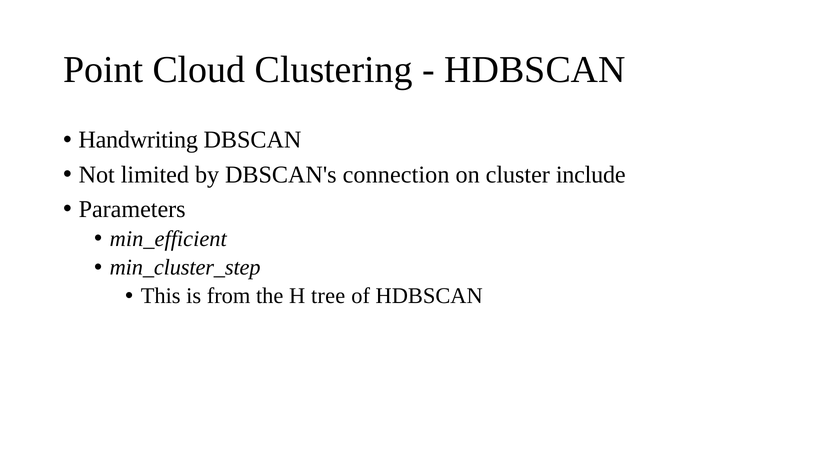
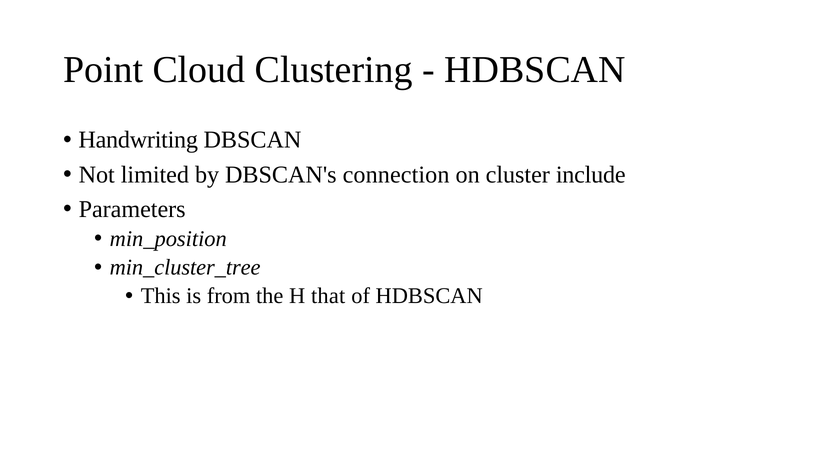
min_efficient: min_efficient -> min_position (168, 239)
min_cluster_step: min_cluster_step -> min_cluster_tree (185, 267)
tree: tree -> that (328, 296)
